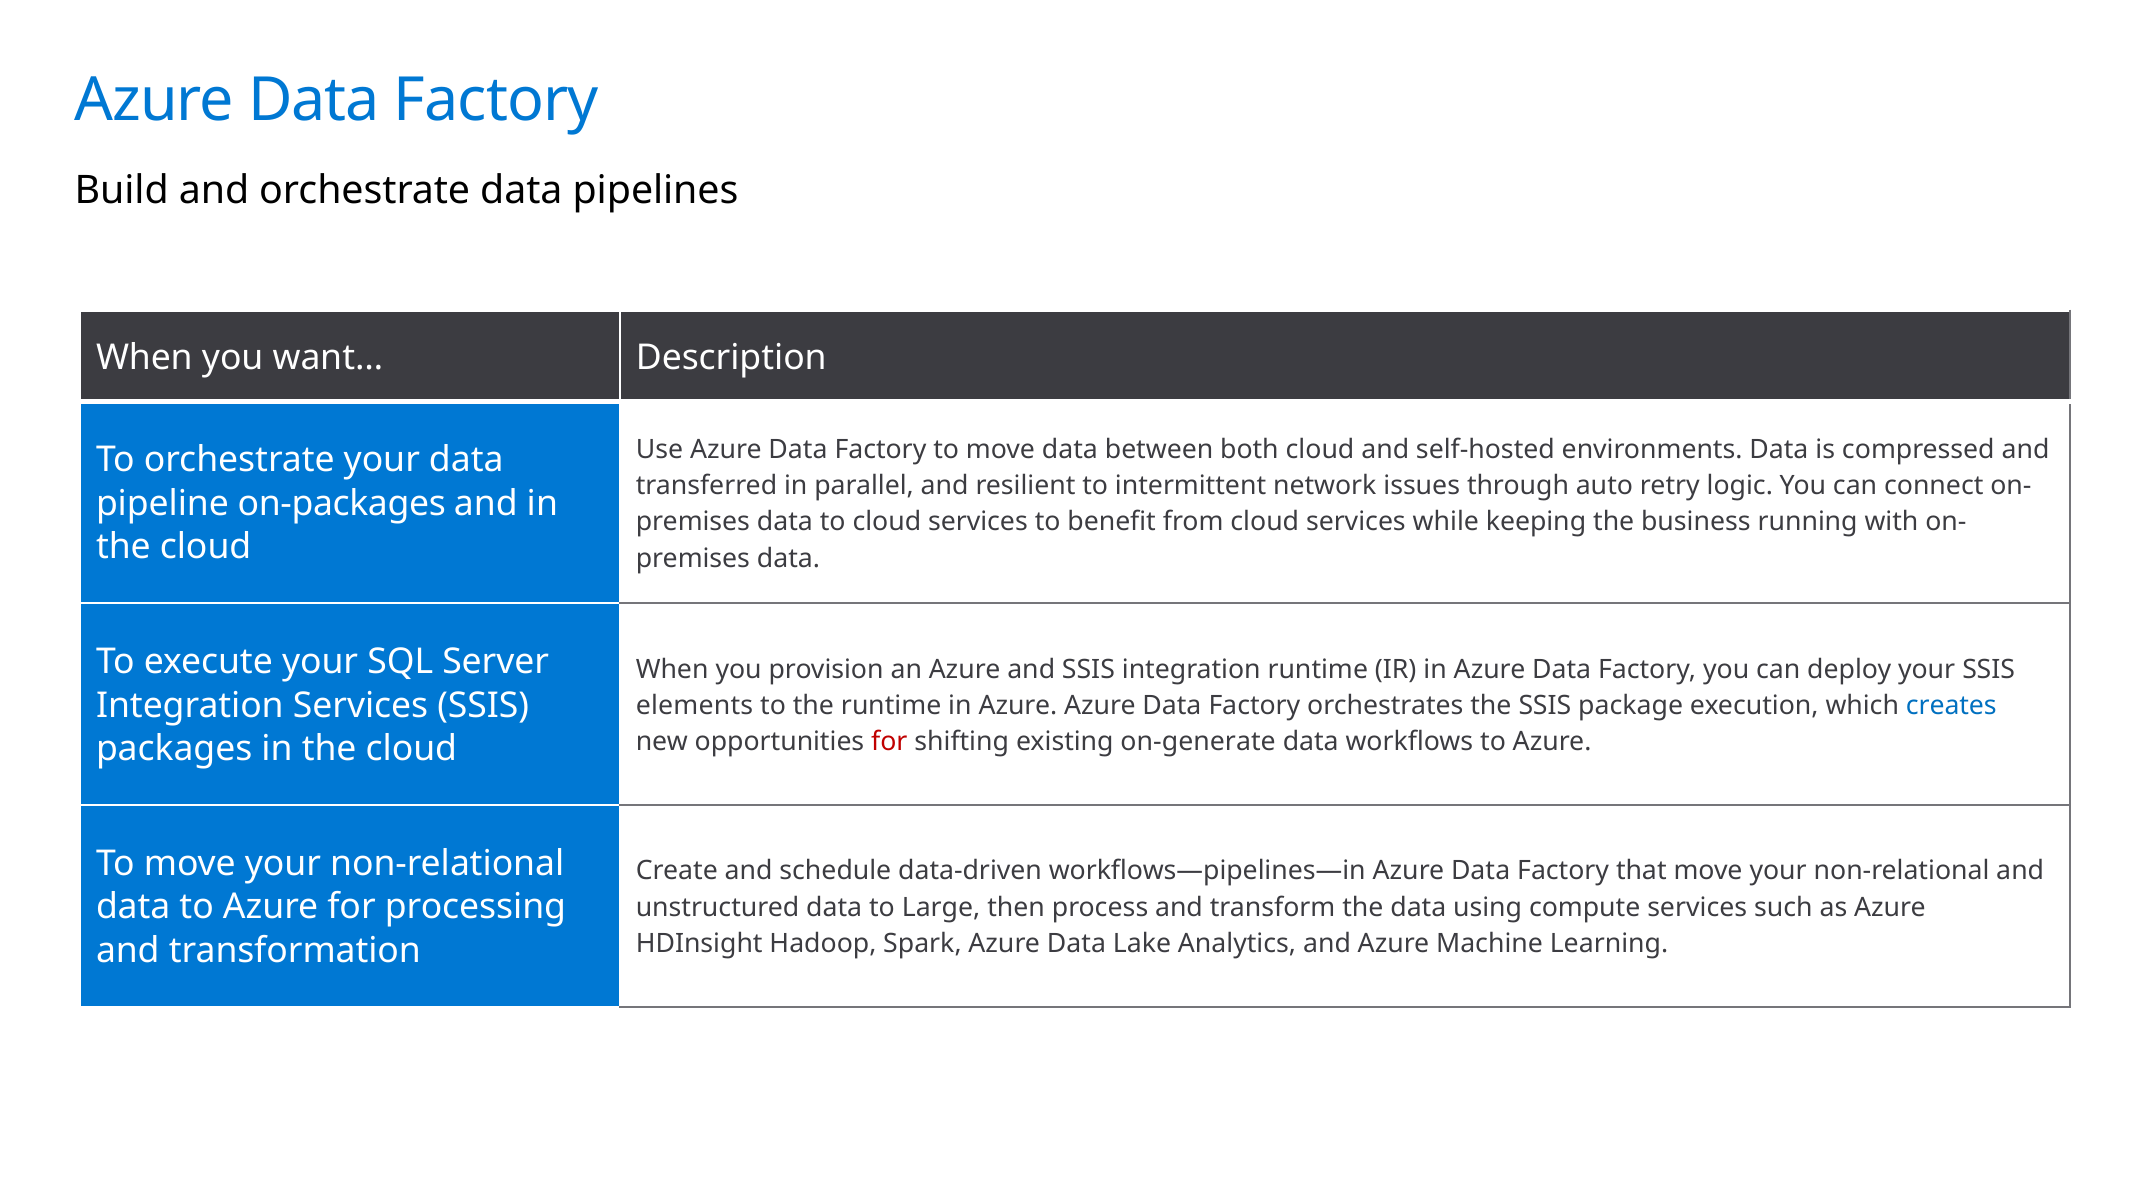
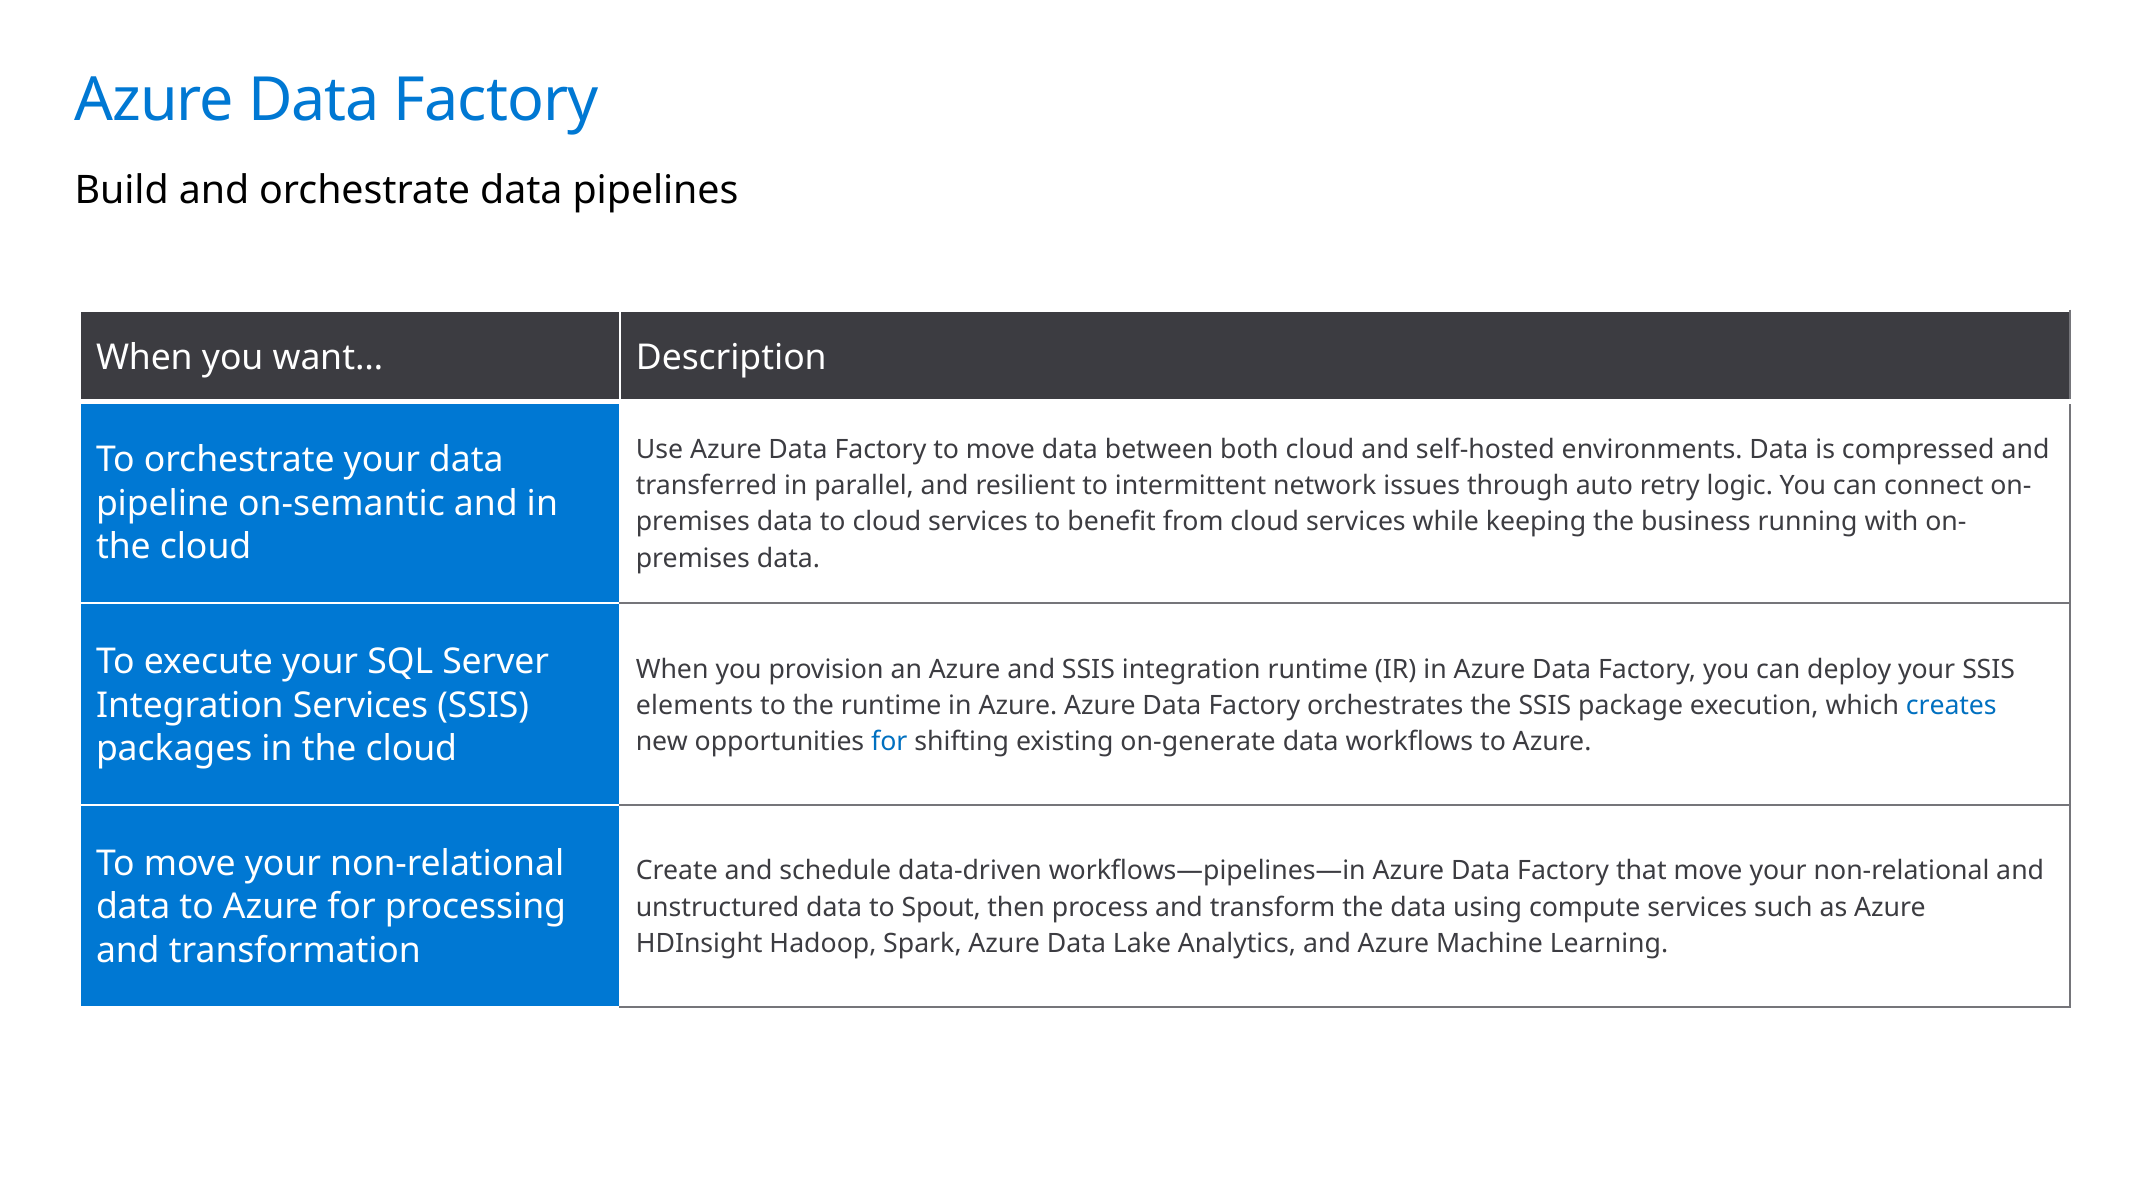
on-packages: on-packages -> on-semantic (342, 504)
for colour: red -> blue (889, 742)
Large: Large -> Spout (941, 907)
